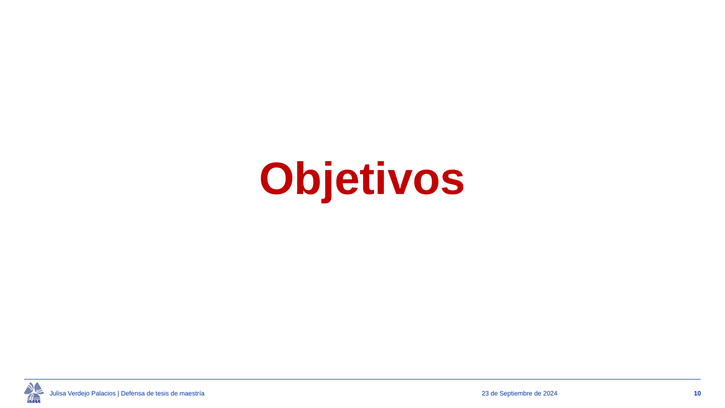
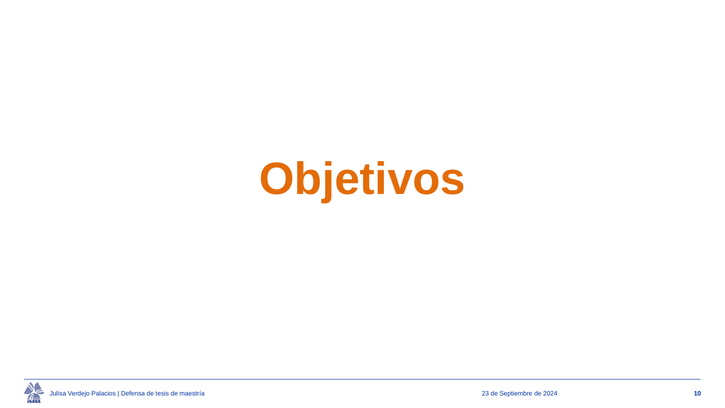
Objetivos colour: red -> orange (362, 179)
